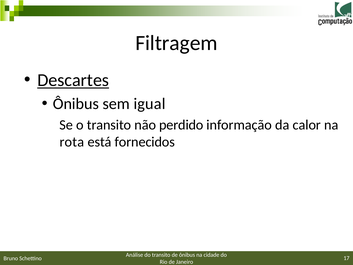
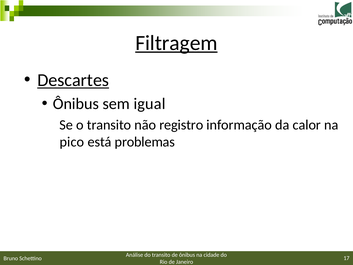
Filtragem underline: none -> present (176, 43)
perdido: perdido -> registro (181, 125)
rota: rota -> pico (72, 142)
fornecidos: fornecidos -> problemas (145, 142)
